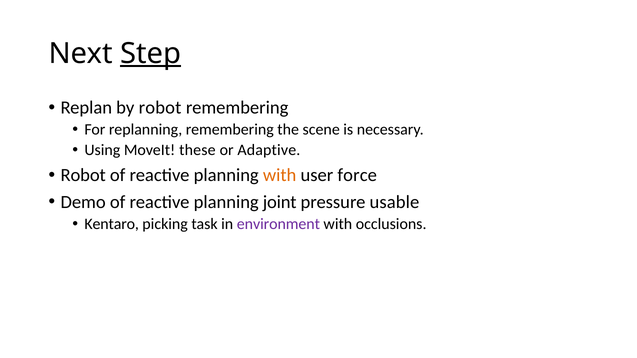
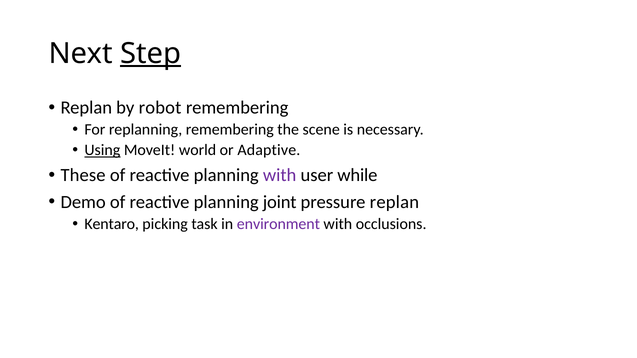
Using underline: none -> present (102, 150)
these: these -> world (198, 150)
Robot: Robot -> These (83, 175)
with colour: orange -> purple (280, 175)
force: force -> while (357, 175)
pressure usable: usable -> replan (394, 202)
